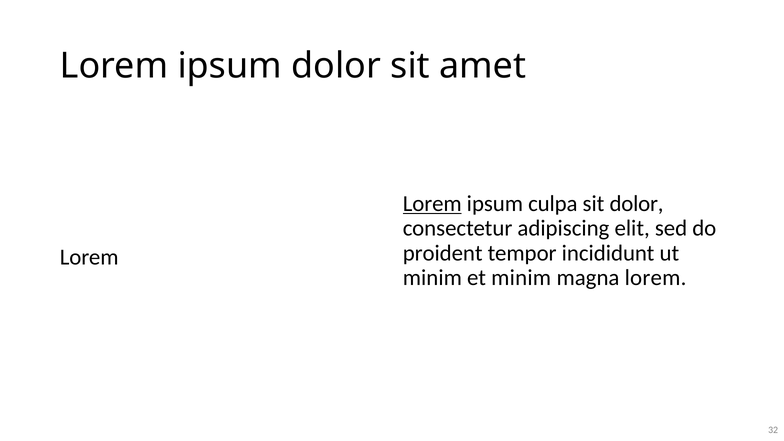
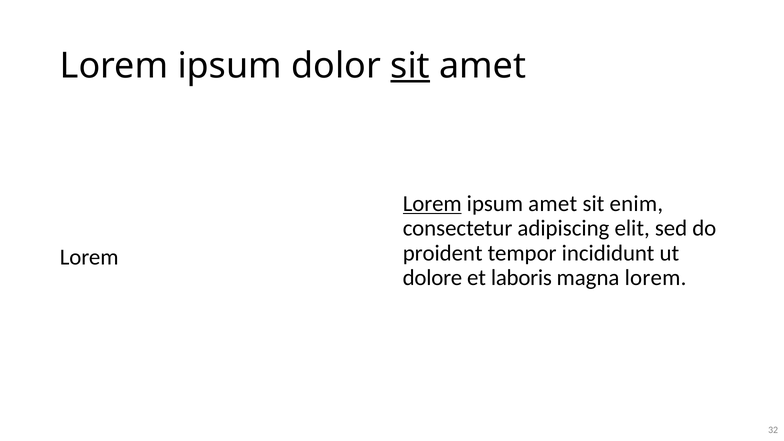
sit underline: none -> present (410, 66)
ipsum culpa: culpa -> amet (553, 204)
sit dolor: dolor -> enim (636, 204)
minim: minim -> dolore (432, 278)
et minim: minim -> laboris (521, 278)
